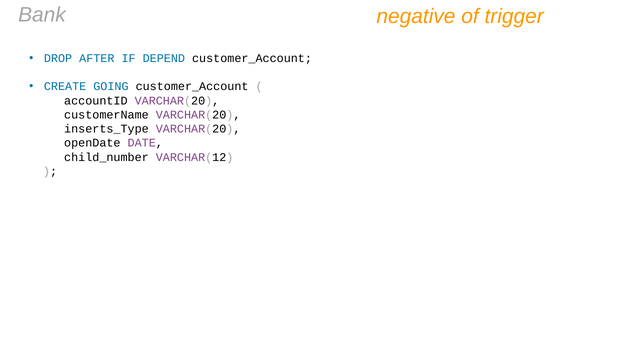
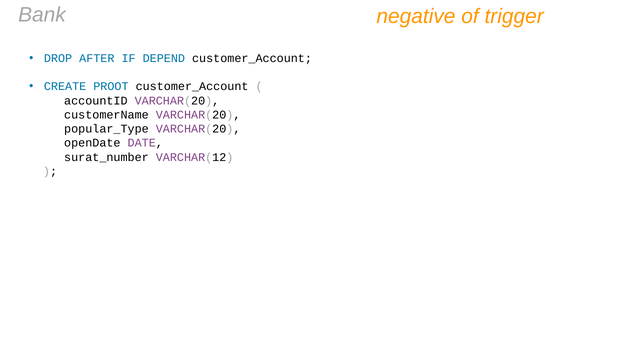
GOING: GOING -> PROOT (111, 87)
inserts_Type: inserts_Type -> popular_Type (106, 129)
child_number: child_number -> surat_number (106, 157)
